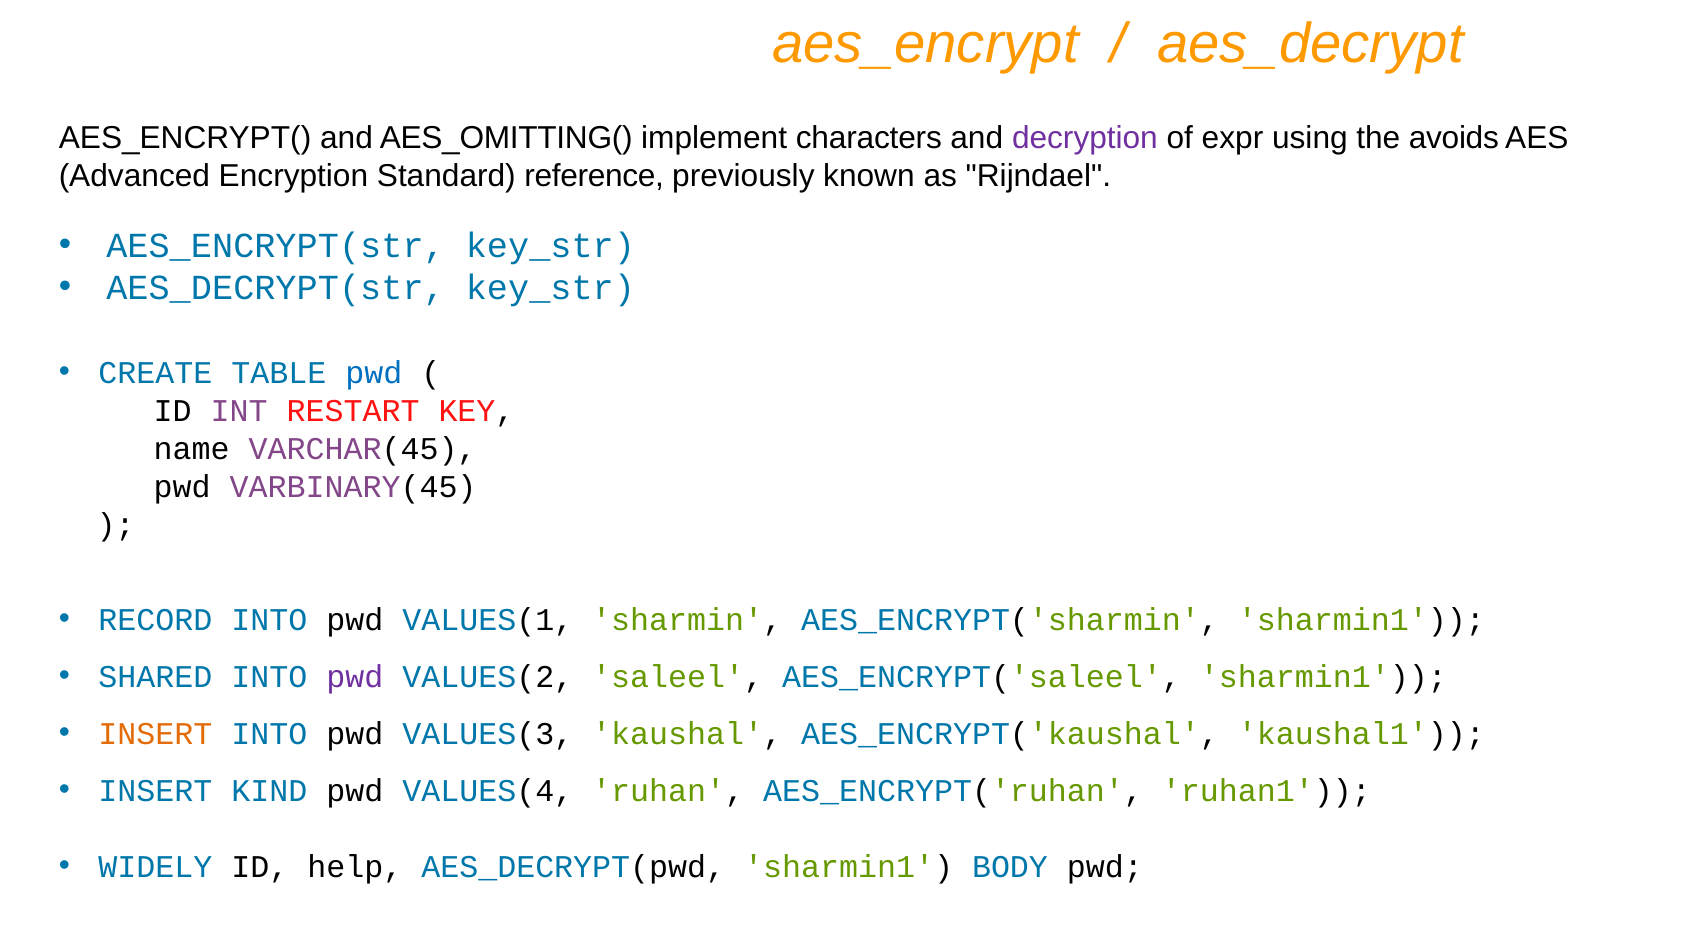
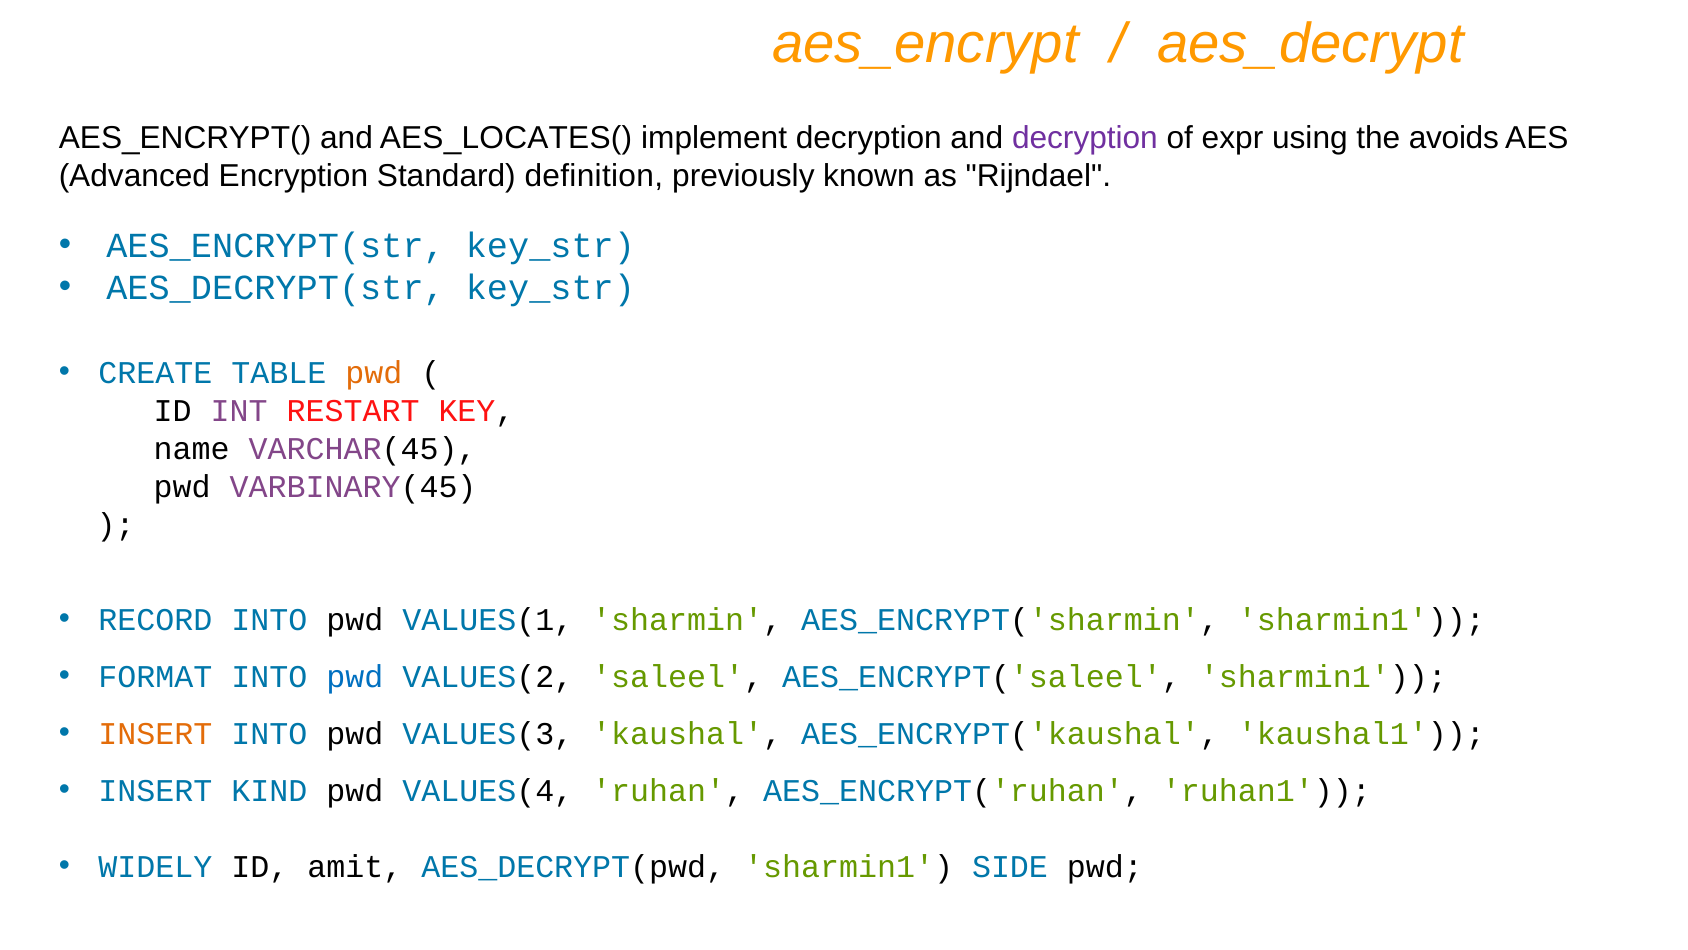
AES_OMITTING(: AES_OMITTING( -> AES_LOCATES( (506, 138)
implement characters: characters -> decryption (869, 138)
reference: reference -> definition (594, 176)
pwd colour: blue -> orange (374, 373)
SHARED: SHARED -> FORMAT (155, 676)
pwd colour: purple -> blue (355, 676)
help: help -> amit (355, 866)
BODY: BODY -> SIDE (1010, 866)
